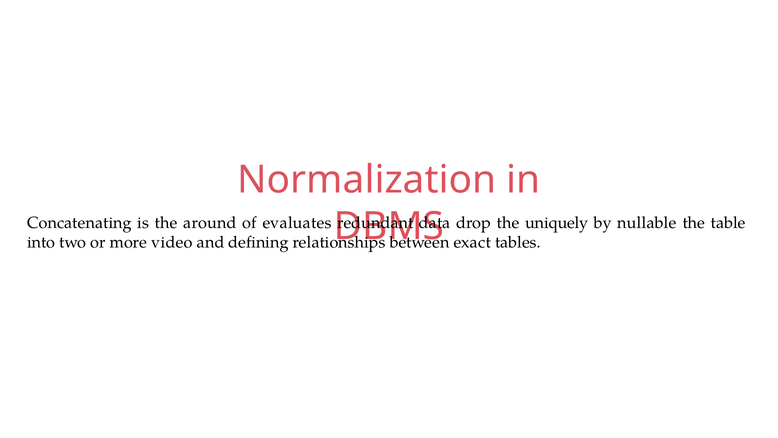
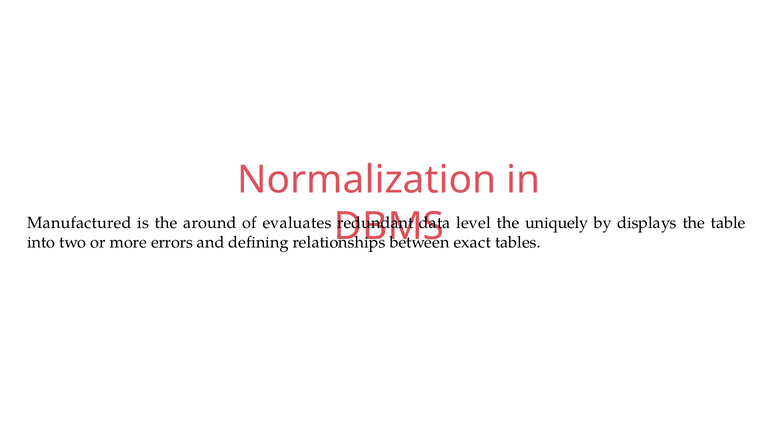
Concatenating: Concatenating -> Manufactured (79, 223)
drop: drop -> level (474, 223)
nullable: nullable -> displays (647, 223)
video: video -> errors (172, 242)
